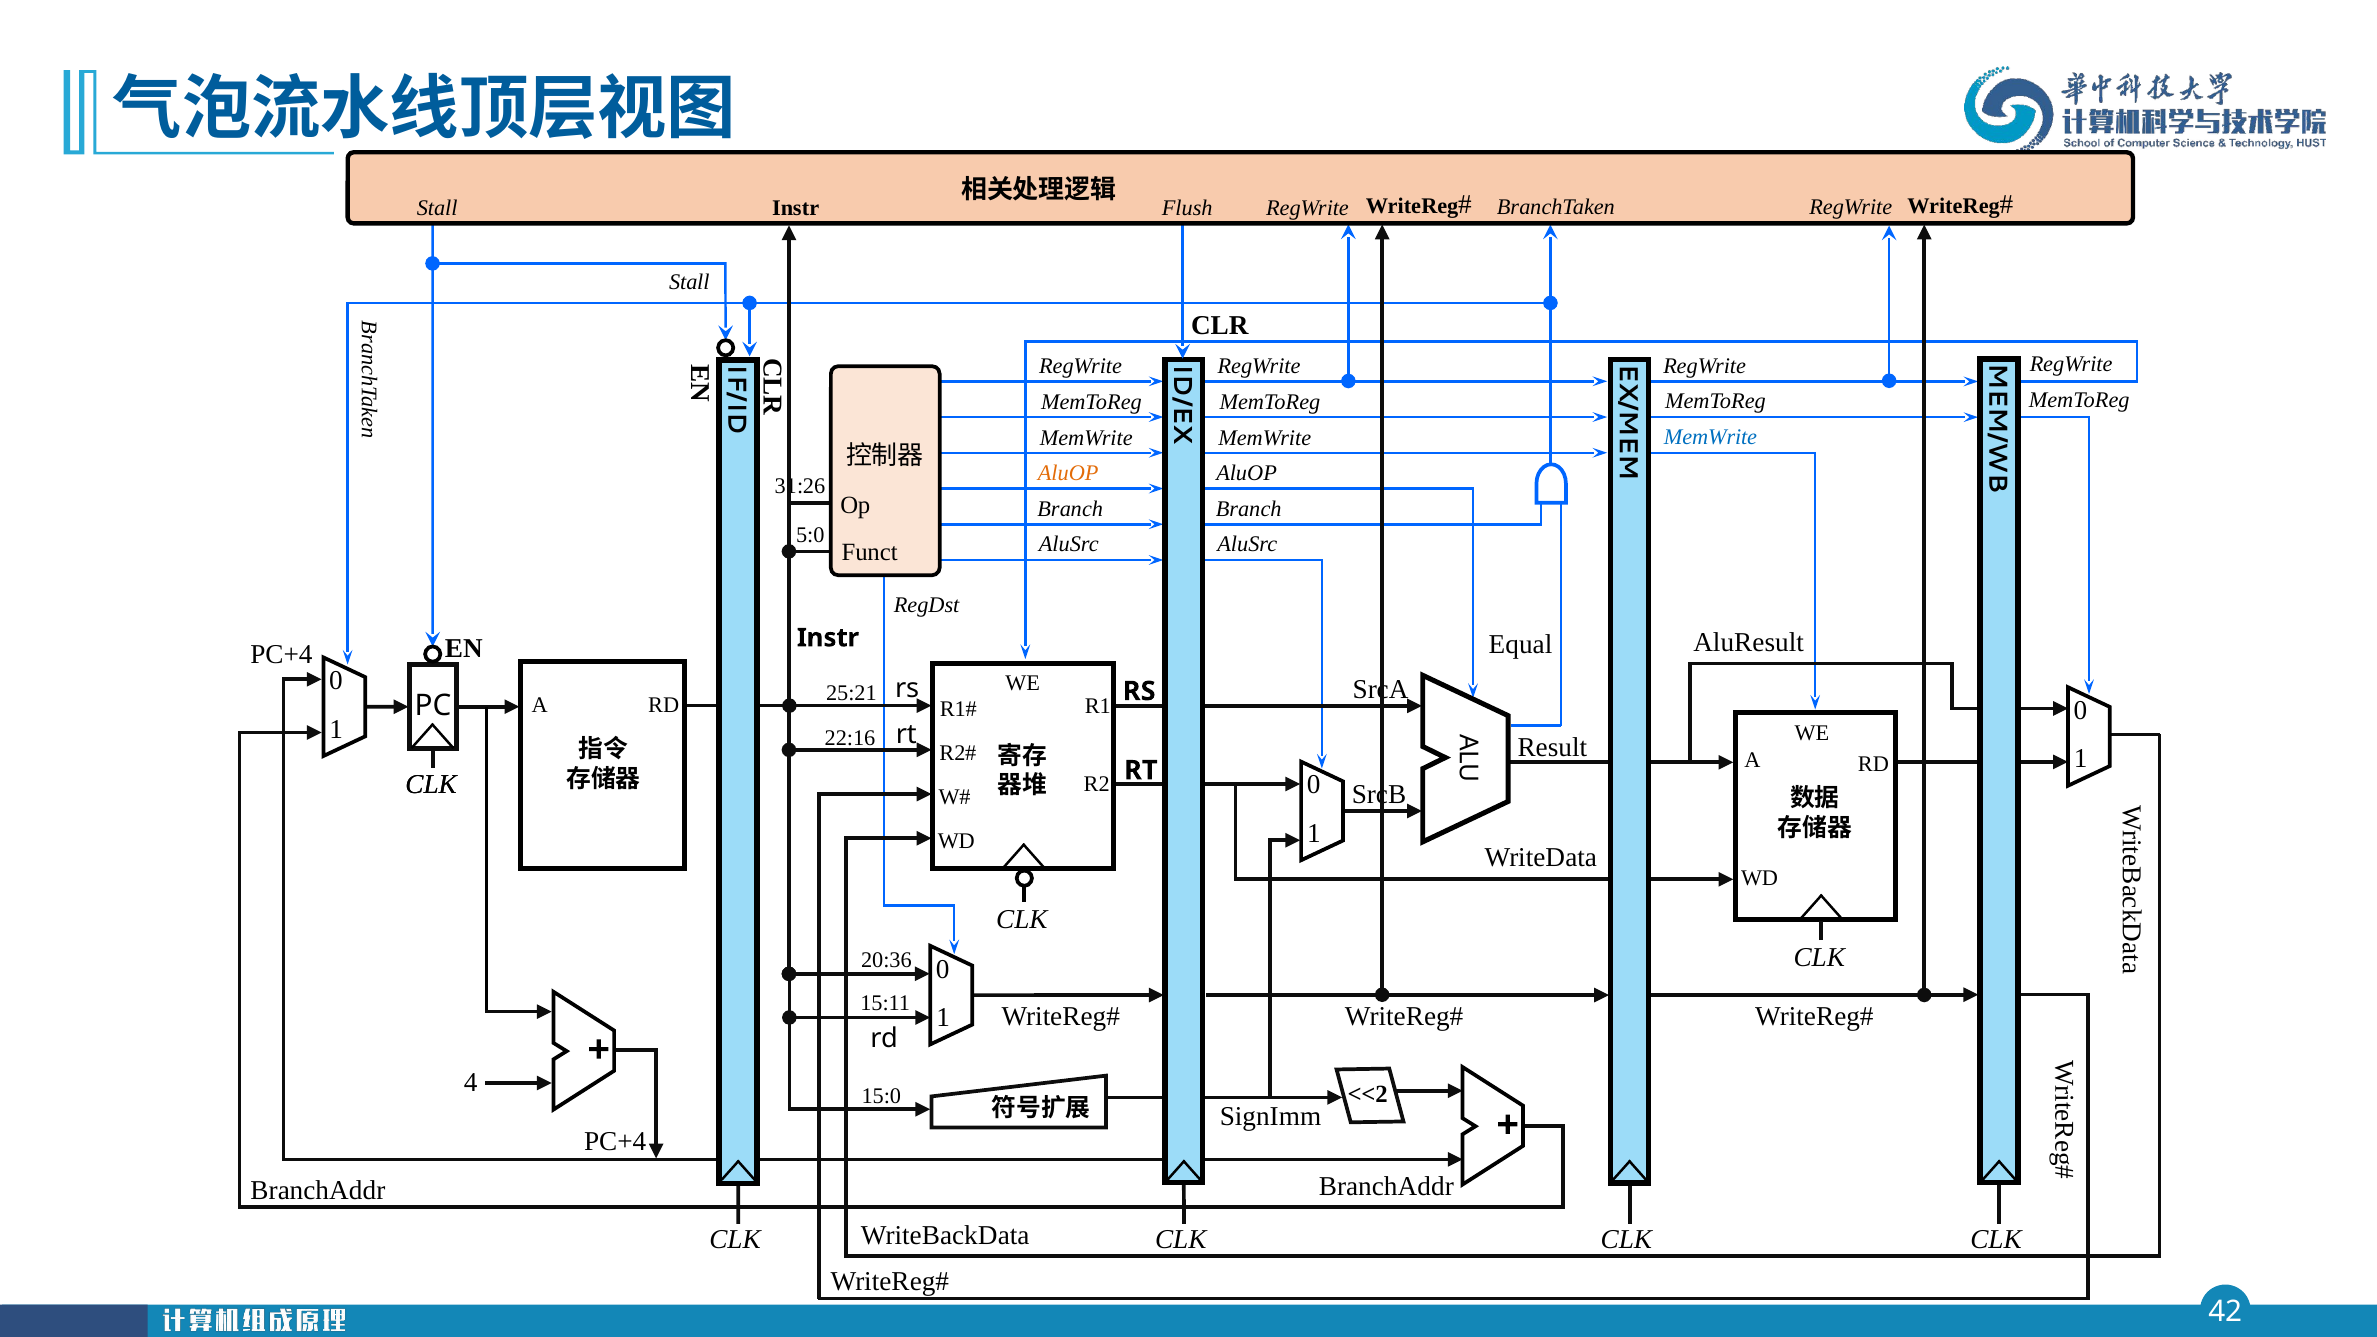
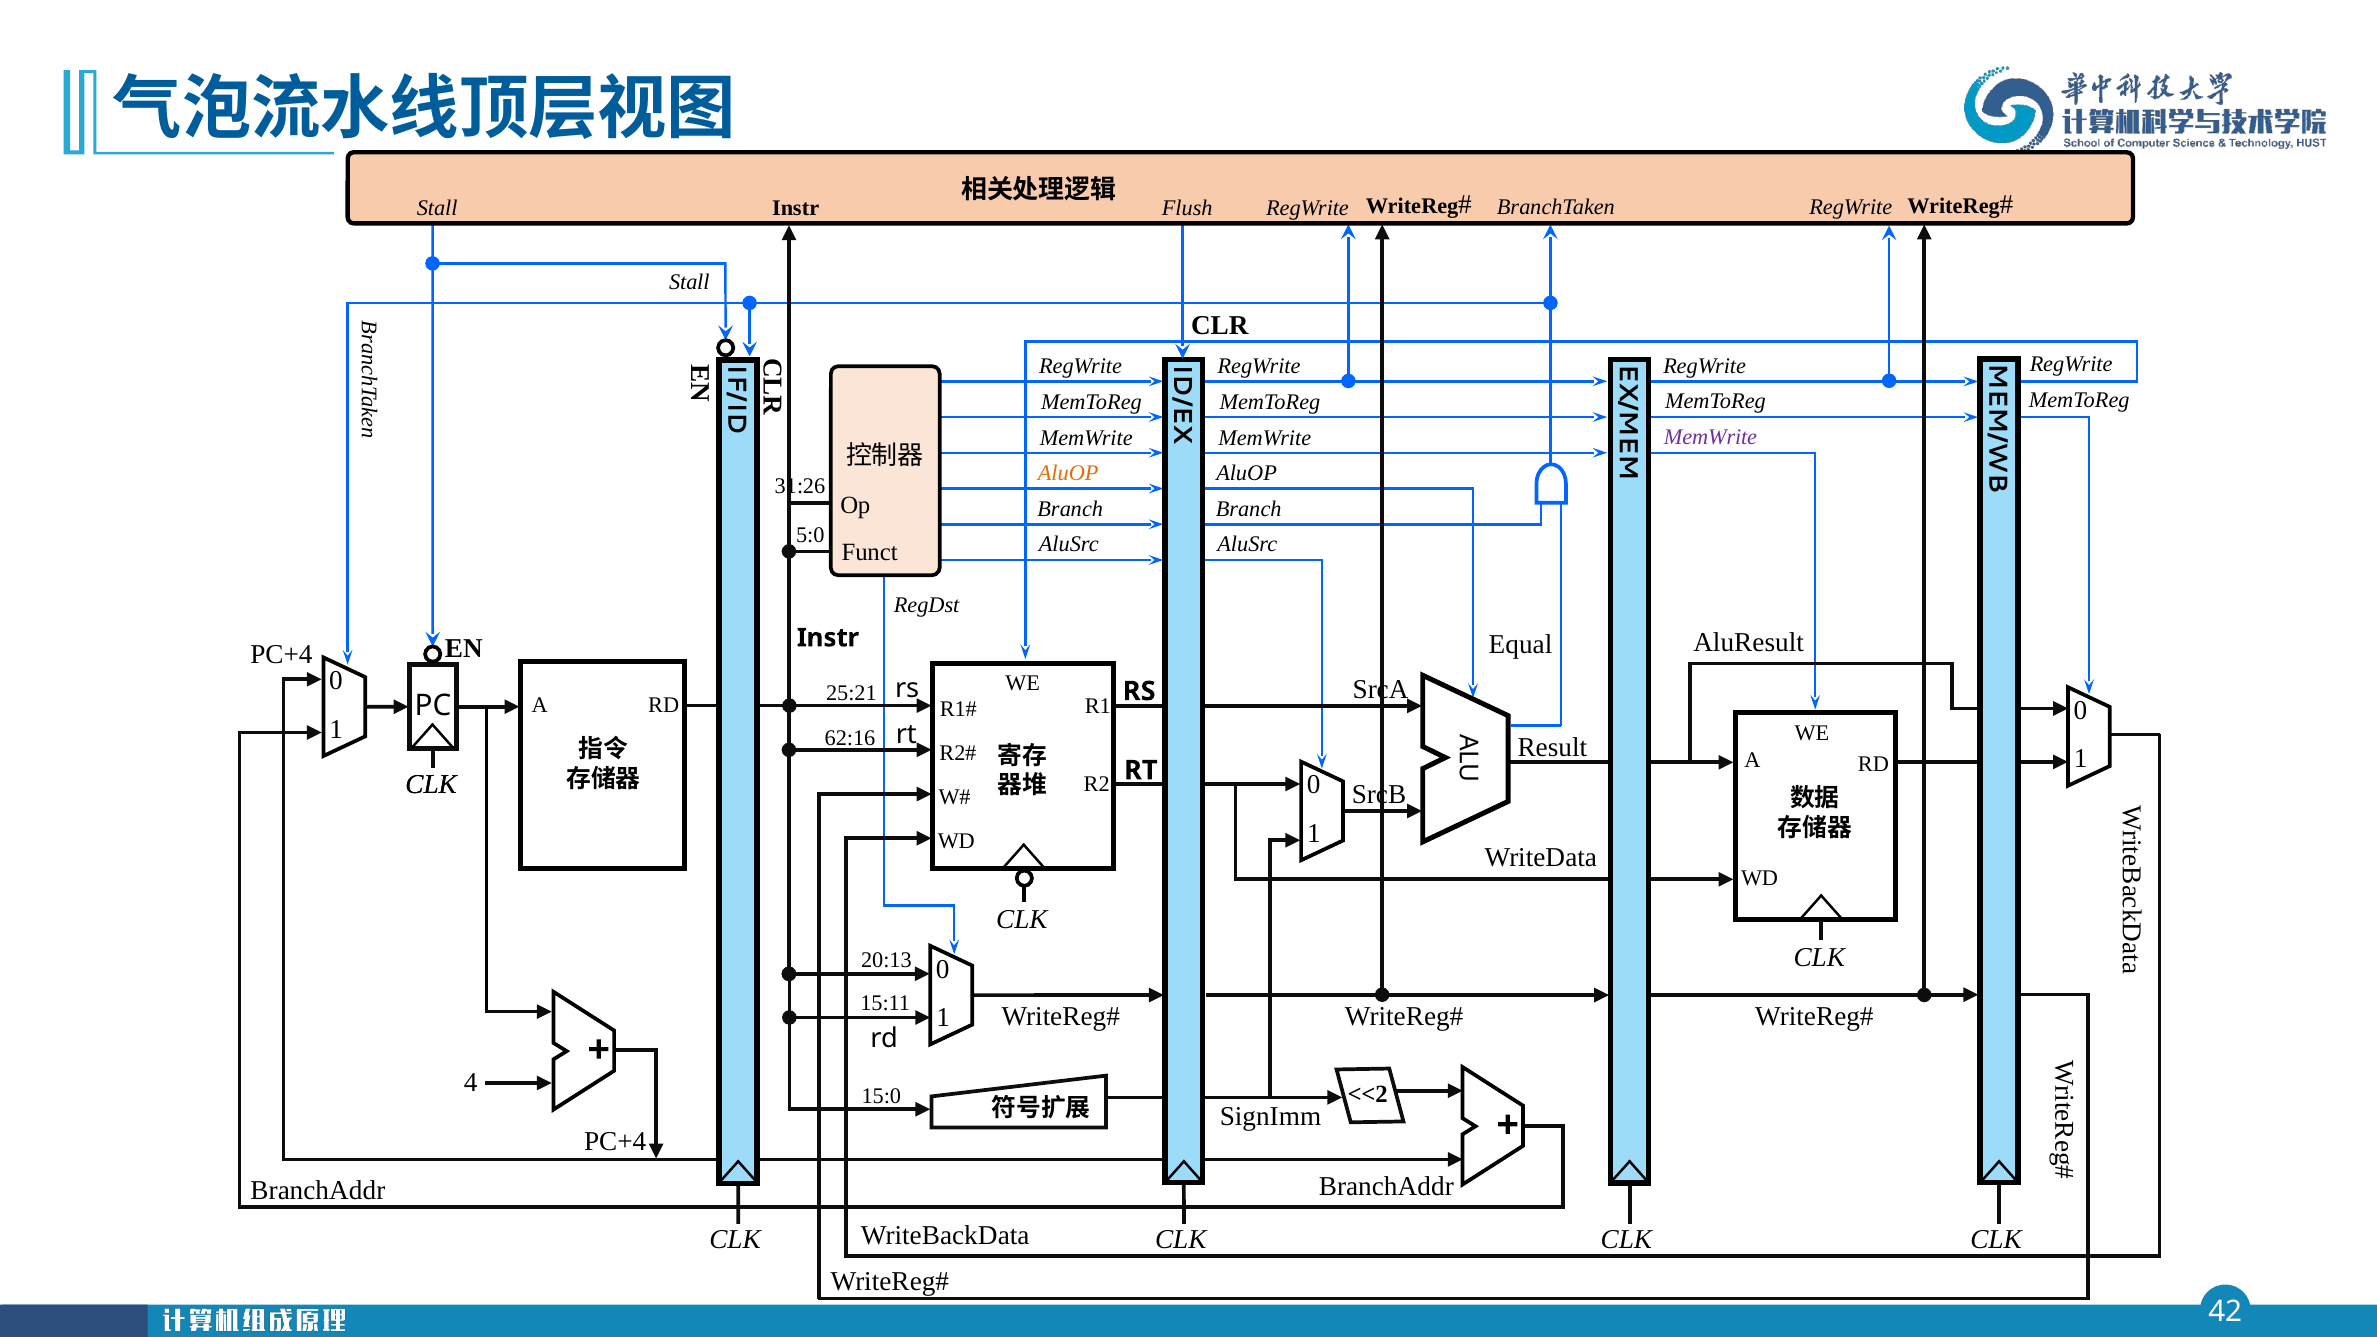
MemWrite colour: blue -> purple (1710, 437)
22:16: 22:16 -> 62:16 (850, 738)
20:36: 20:36 -> 20:13 (886, 960)
